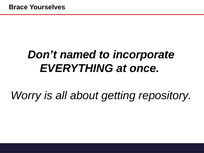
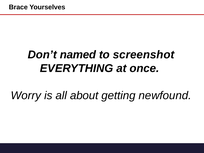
incorporate: incorporate -> screenshot (144, 55)
repository: repository -> newfound (165, 95)
